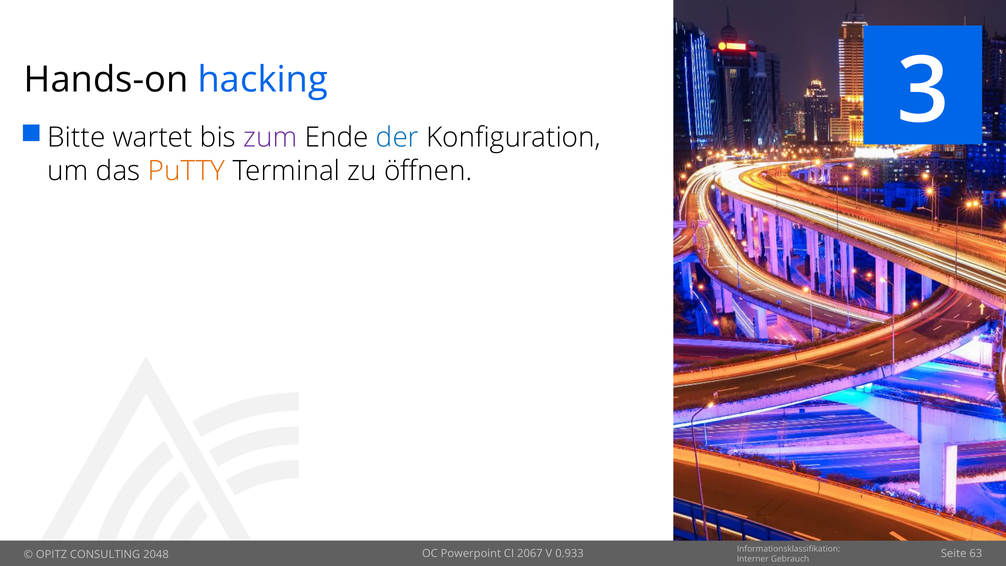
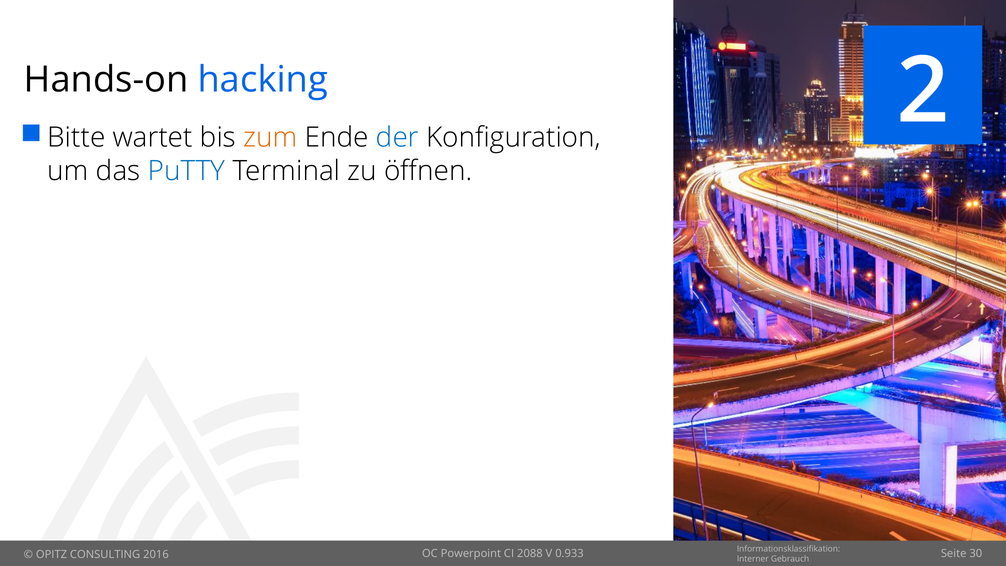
3: 3 -> 2 (923, 91)
zum colour: purple -> orange (270, 138)
PuTTY colour: orange -> blue (186, 171)
2067: 2067 -> 2088 (530, 553)
2048: 2048 -> 2016 (156, 554)
63: 63 -> 30 (976, 553)
